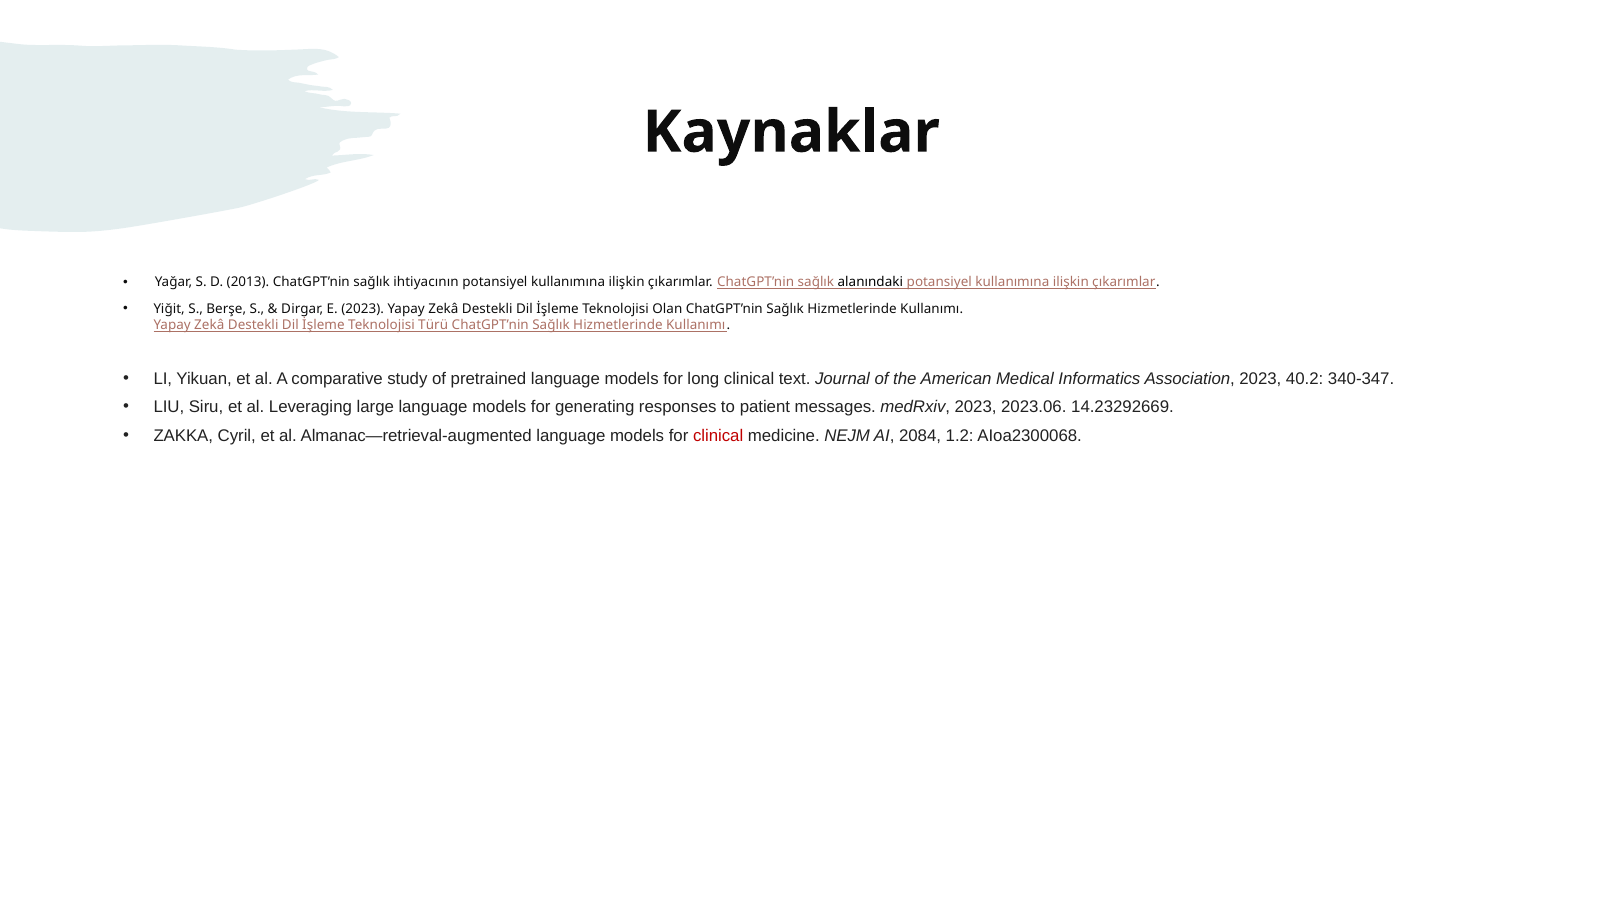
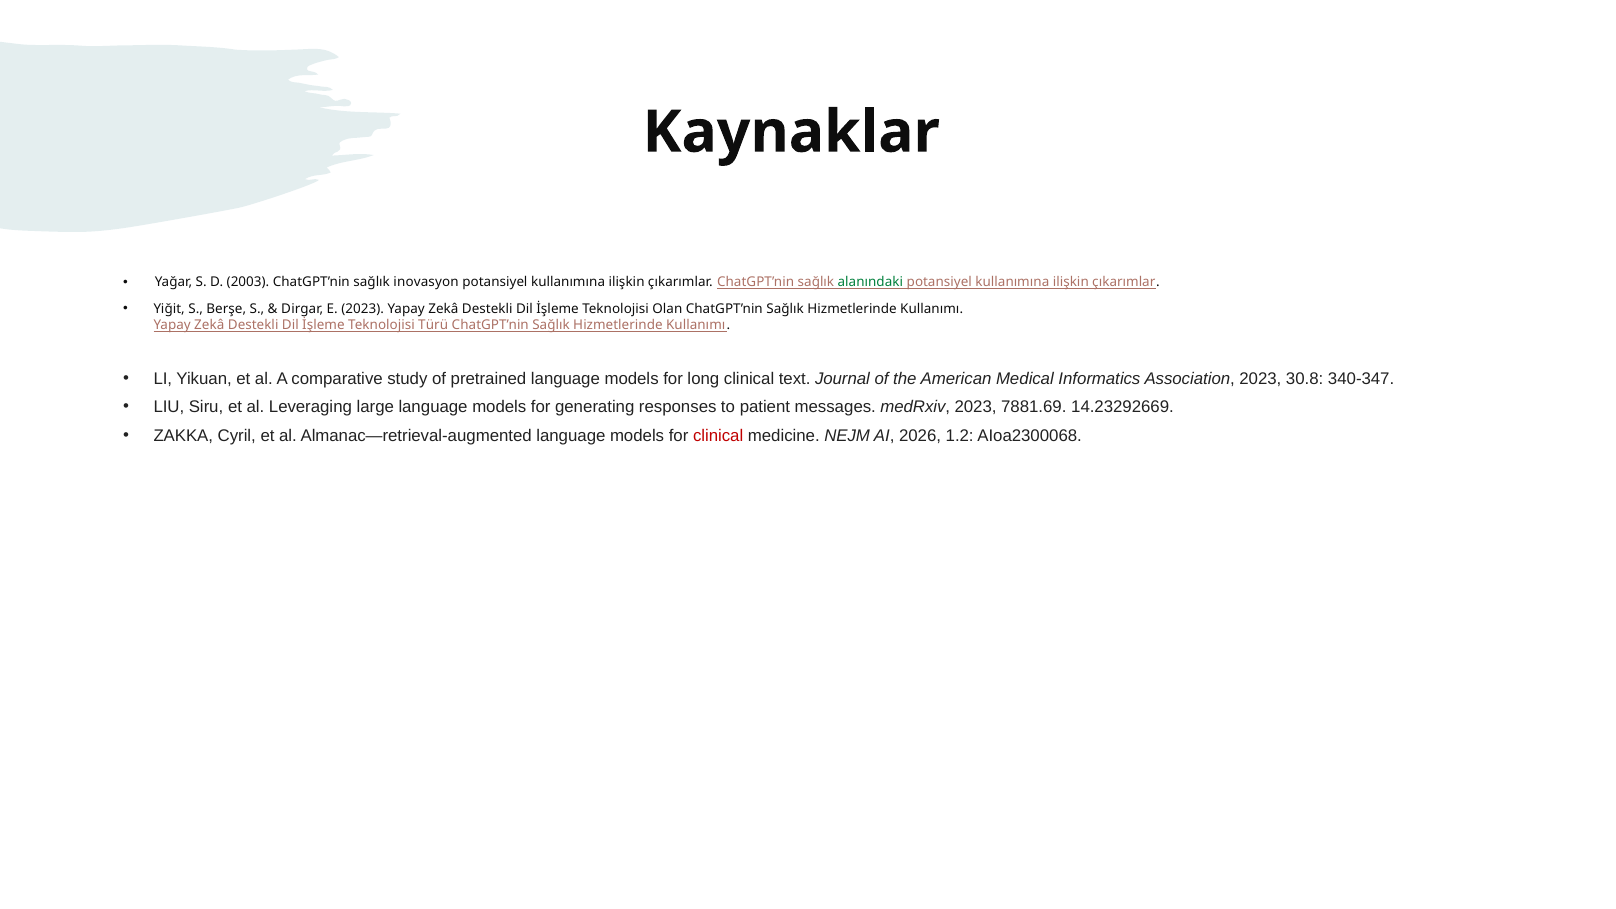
2013: 2013 -> 2003 (248, 282)
ihtiyacının: ihtiyacının -> inovasyon (426, 282)
alanındaki colour: black -> green (870, 282)
40.2: 40.2 -> 30.8 (1305, 379)
2023.06: 2023.06 -> 7881.69 (1034, 407)
2084: 2084 -> 2026 (920, 436)
